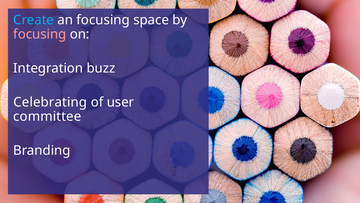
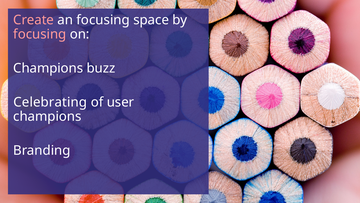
Create colour: light blue -> pink (34, 20)
Integration: Integration -> Champions (48, 68)
committee: committee -> champions (47, 116)
